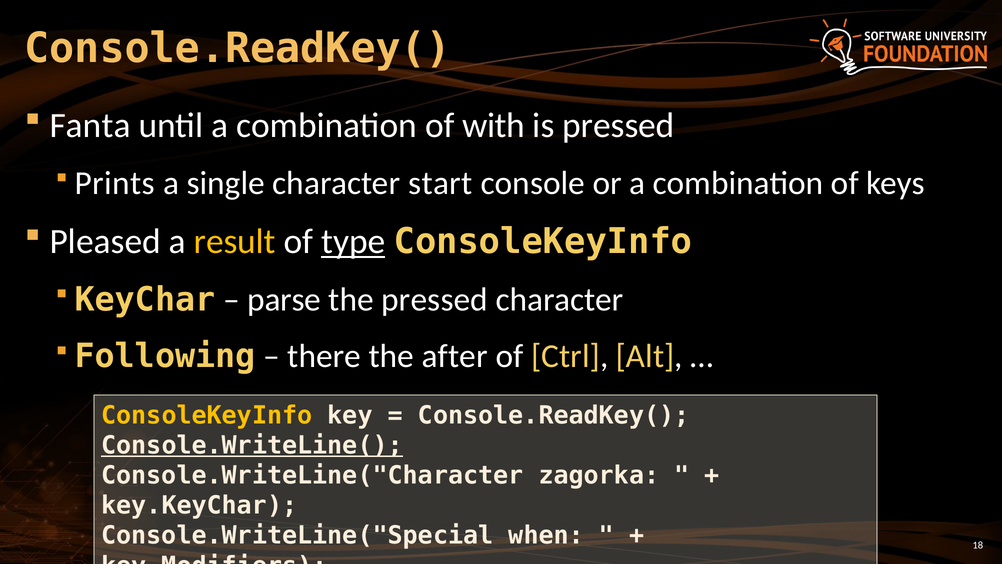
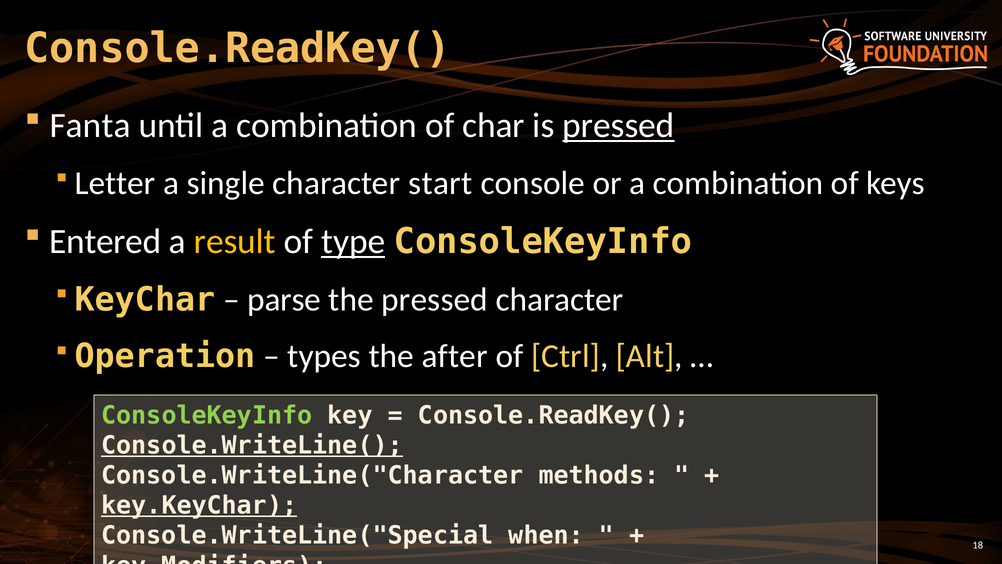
with: with -> char (494, 126)
pressed underline: none -> present (618, 126)
Prints: Prints -> Letter (115, 183)
Pleased: Pleased -> Entered (105, 242)
Following: Following -> Operation (165, 356)
there: there -> types (324, 356)
ConsoleKeyInfo colour: yellow -> light green (207, 415)
zagorka: zagorka -> methods (599, 475)
key.KeyChar underline: none -> present (199, 505)
